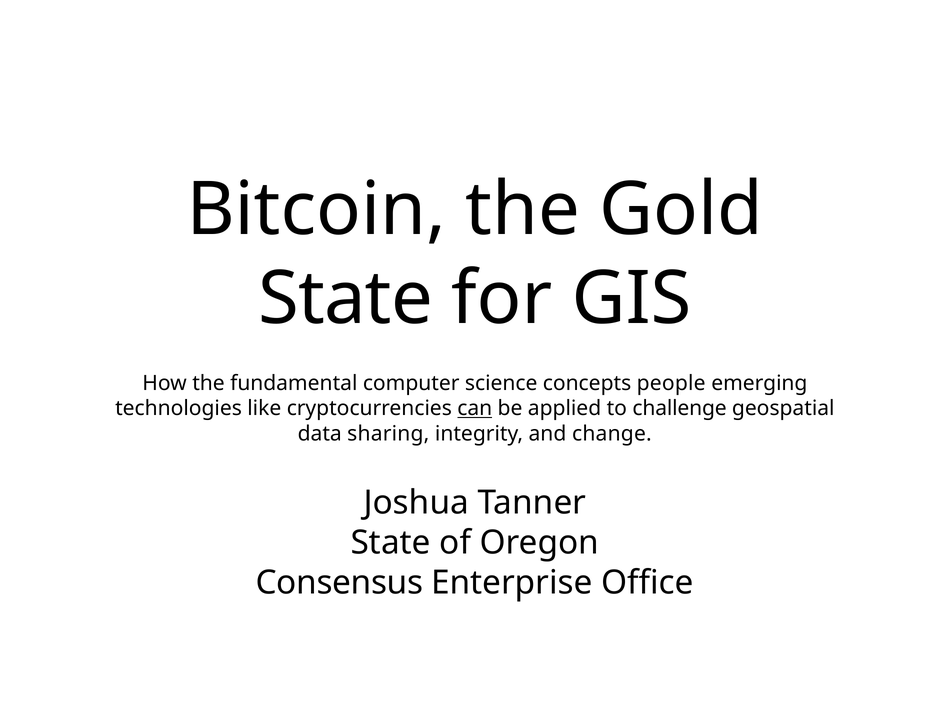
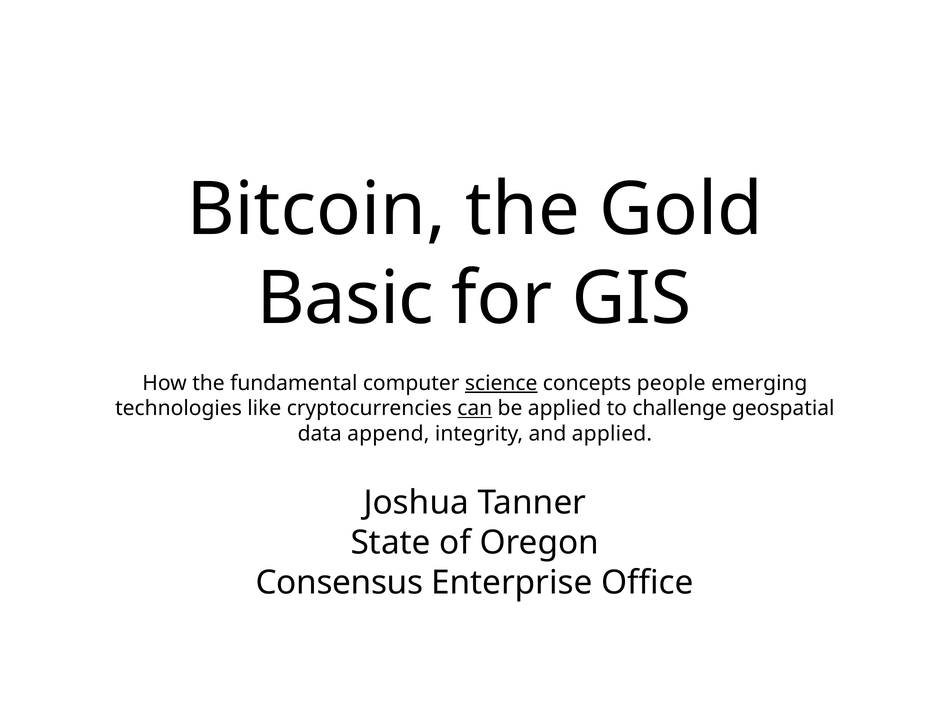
State: State -> Basic (345, 299)
science underline: none -> present (501, 383)
sharing: sharing -> append (388, 433)
and change: change -> applied (612, 433)
